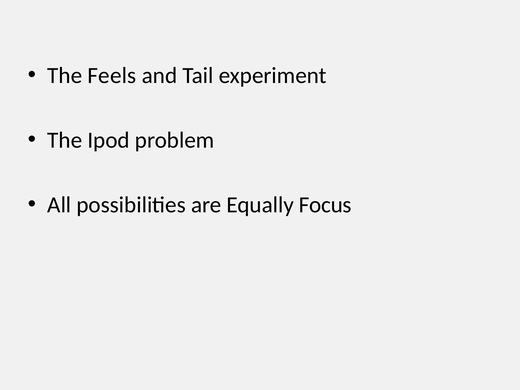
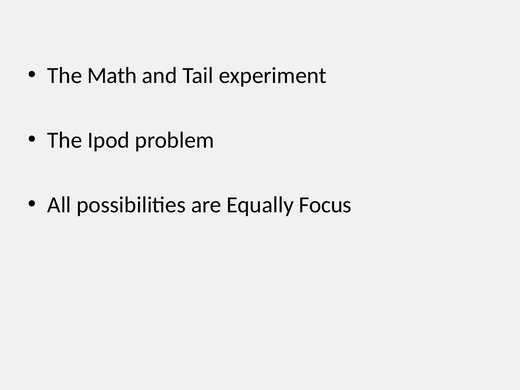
Feels: Feels -> Math (112, 75)
